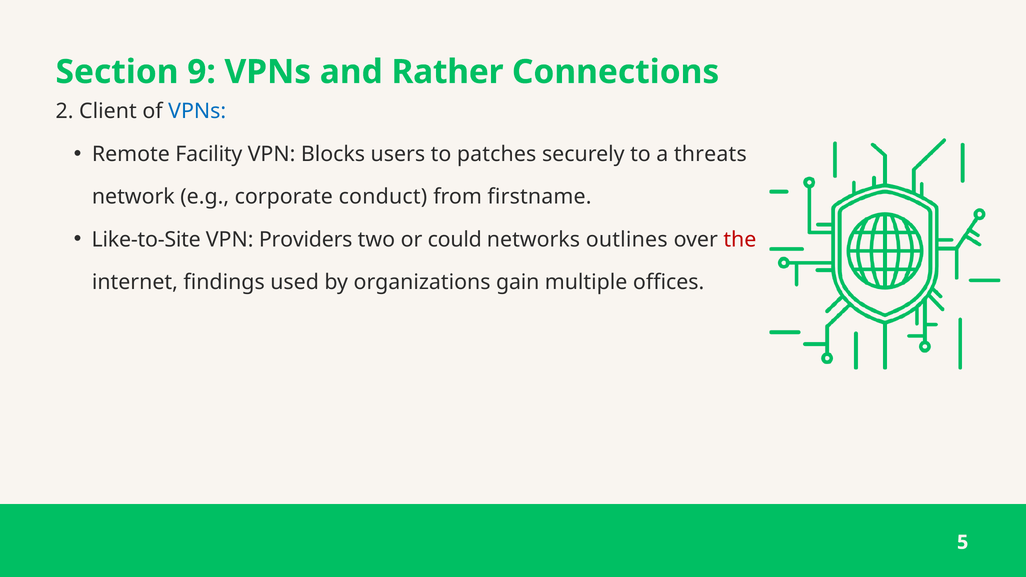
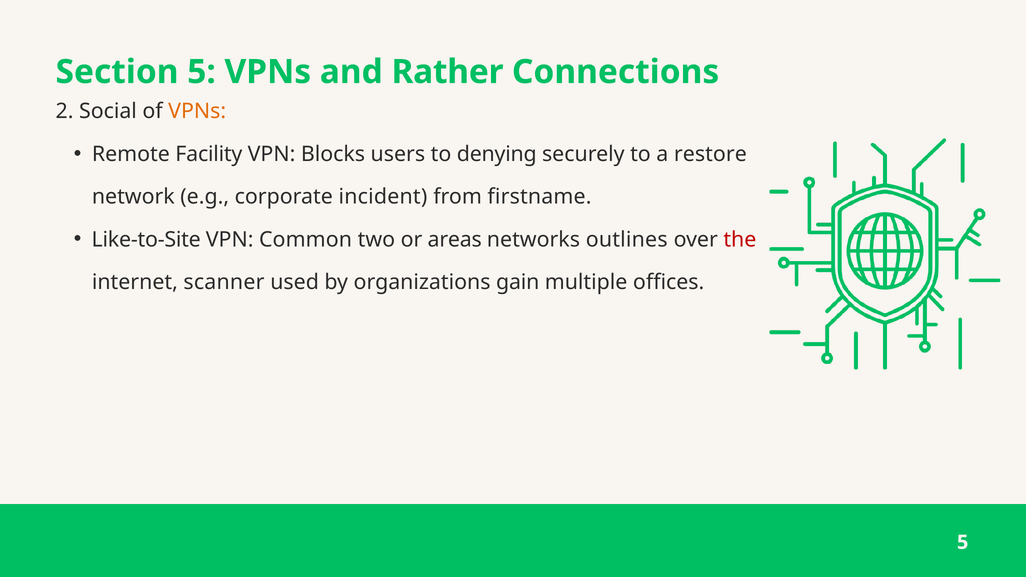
Section 9: 9 -> 5 (202, 72)
Client: Client -> Social (108, 111)
VPNs colour: blue -> orange (197, 111)
patches: patches -> denying (497, 154)
threats: threats -> restore (710, 154)
conduct: conduct -> incident (383, 197)
Providers: Providers -> Common (306, 240)
could: could -> areas (455, 240)
findings: findings -> scanner (224, 282)
